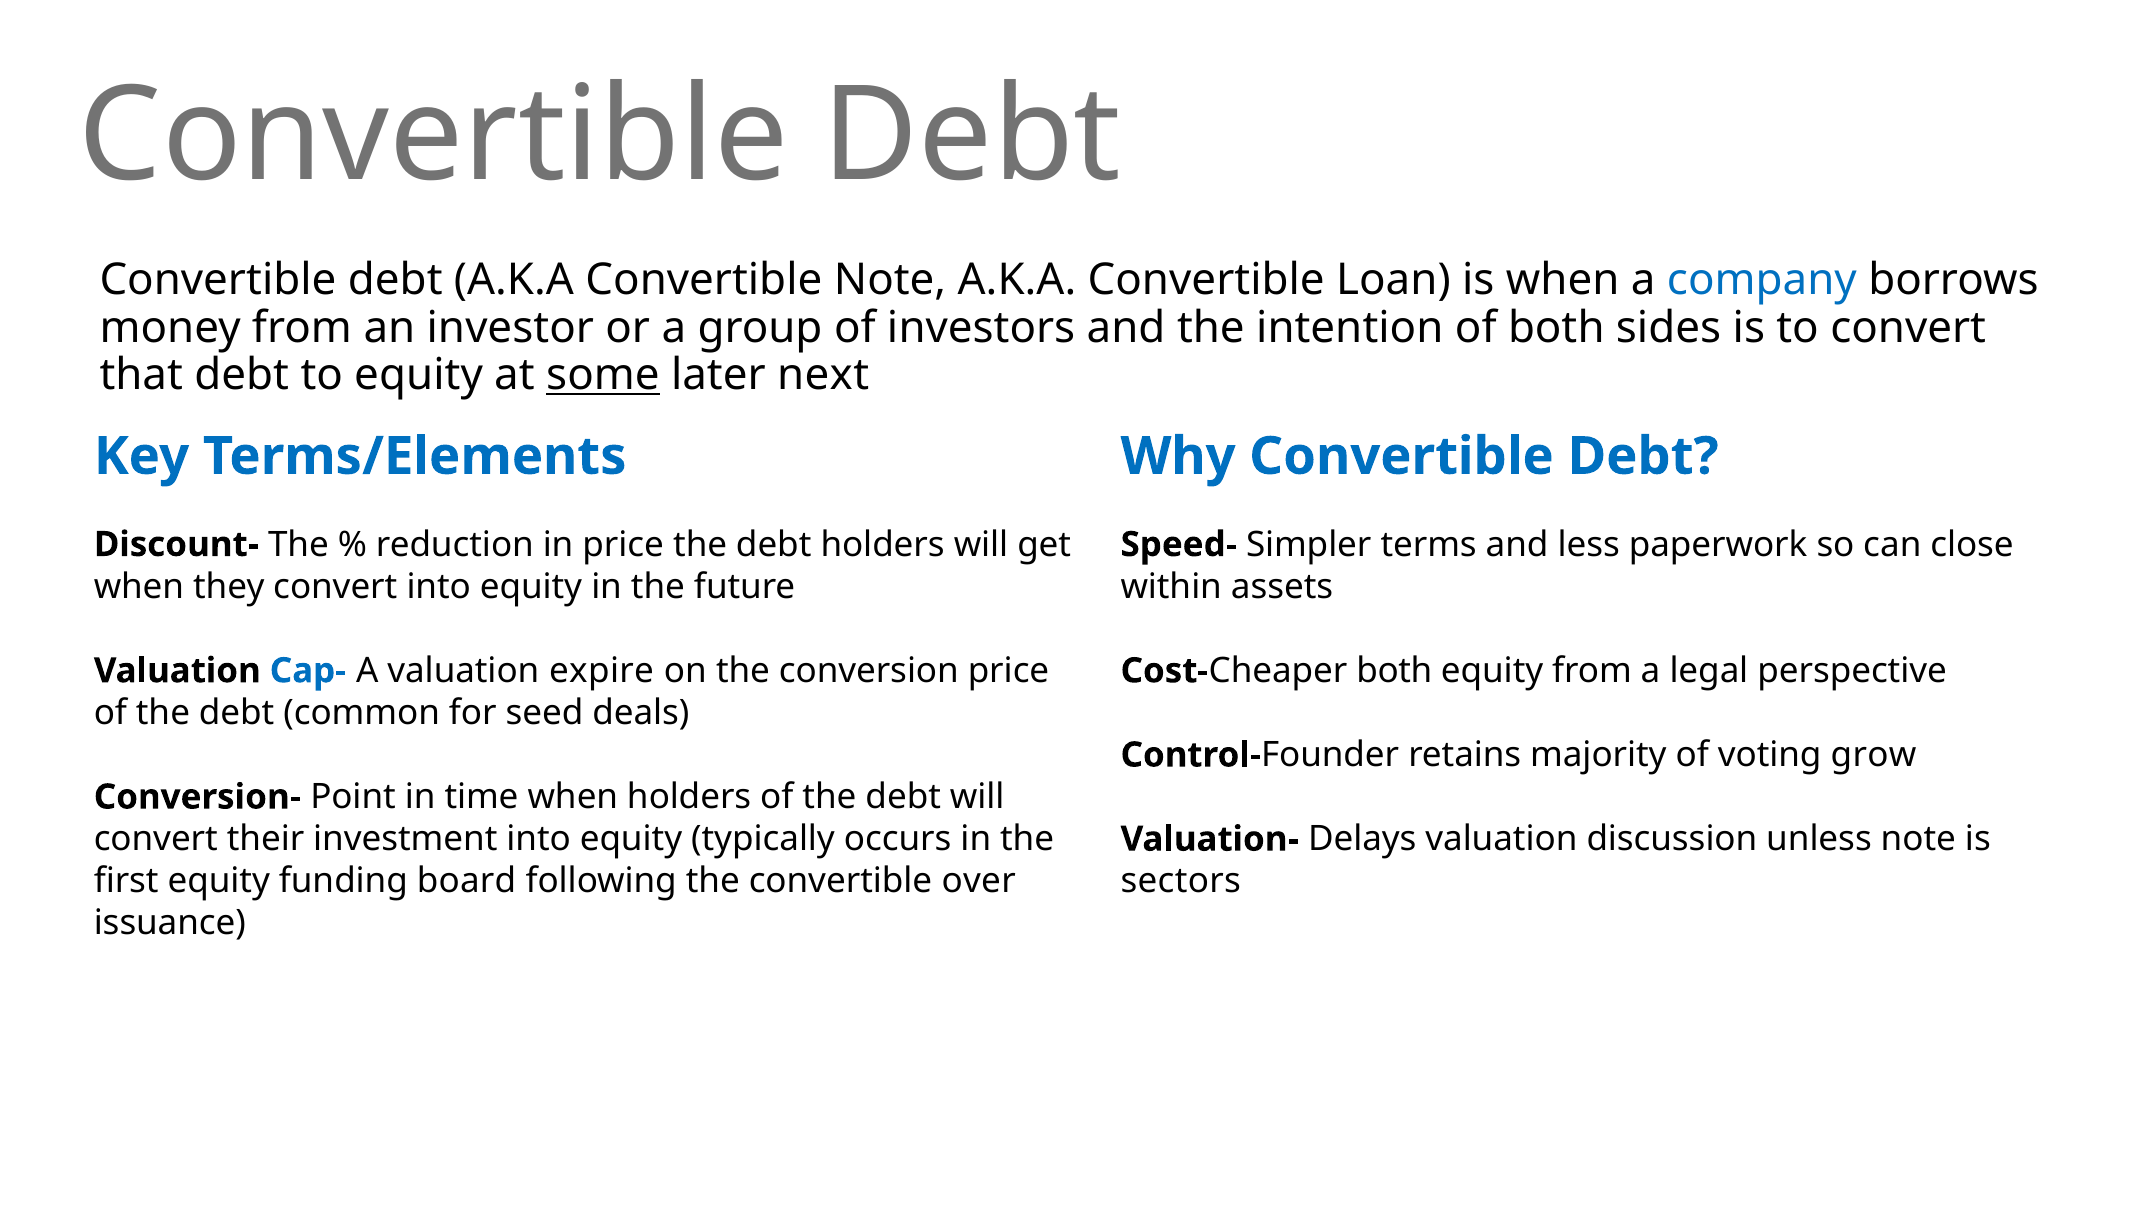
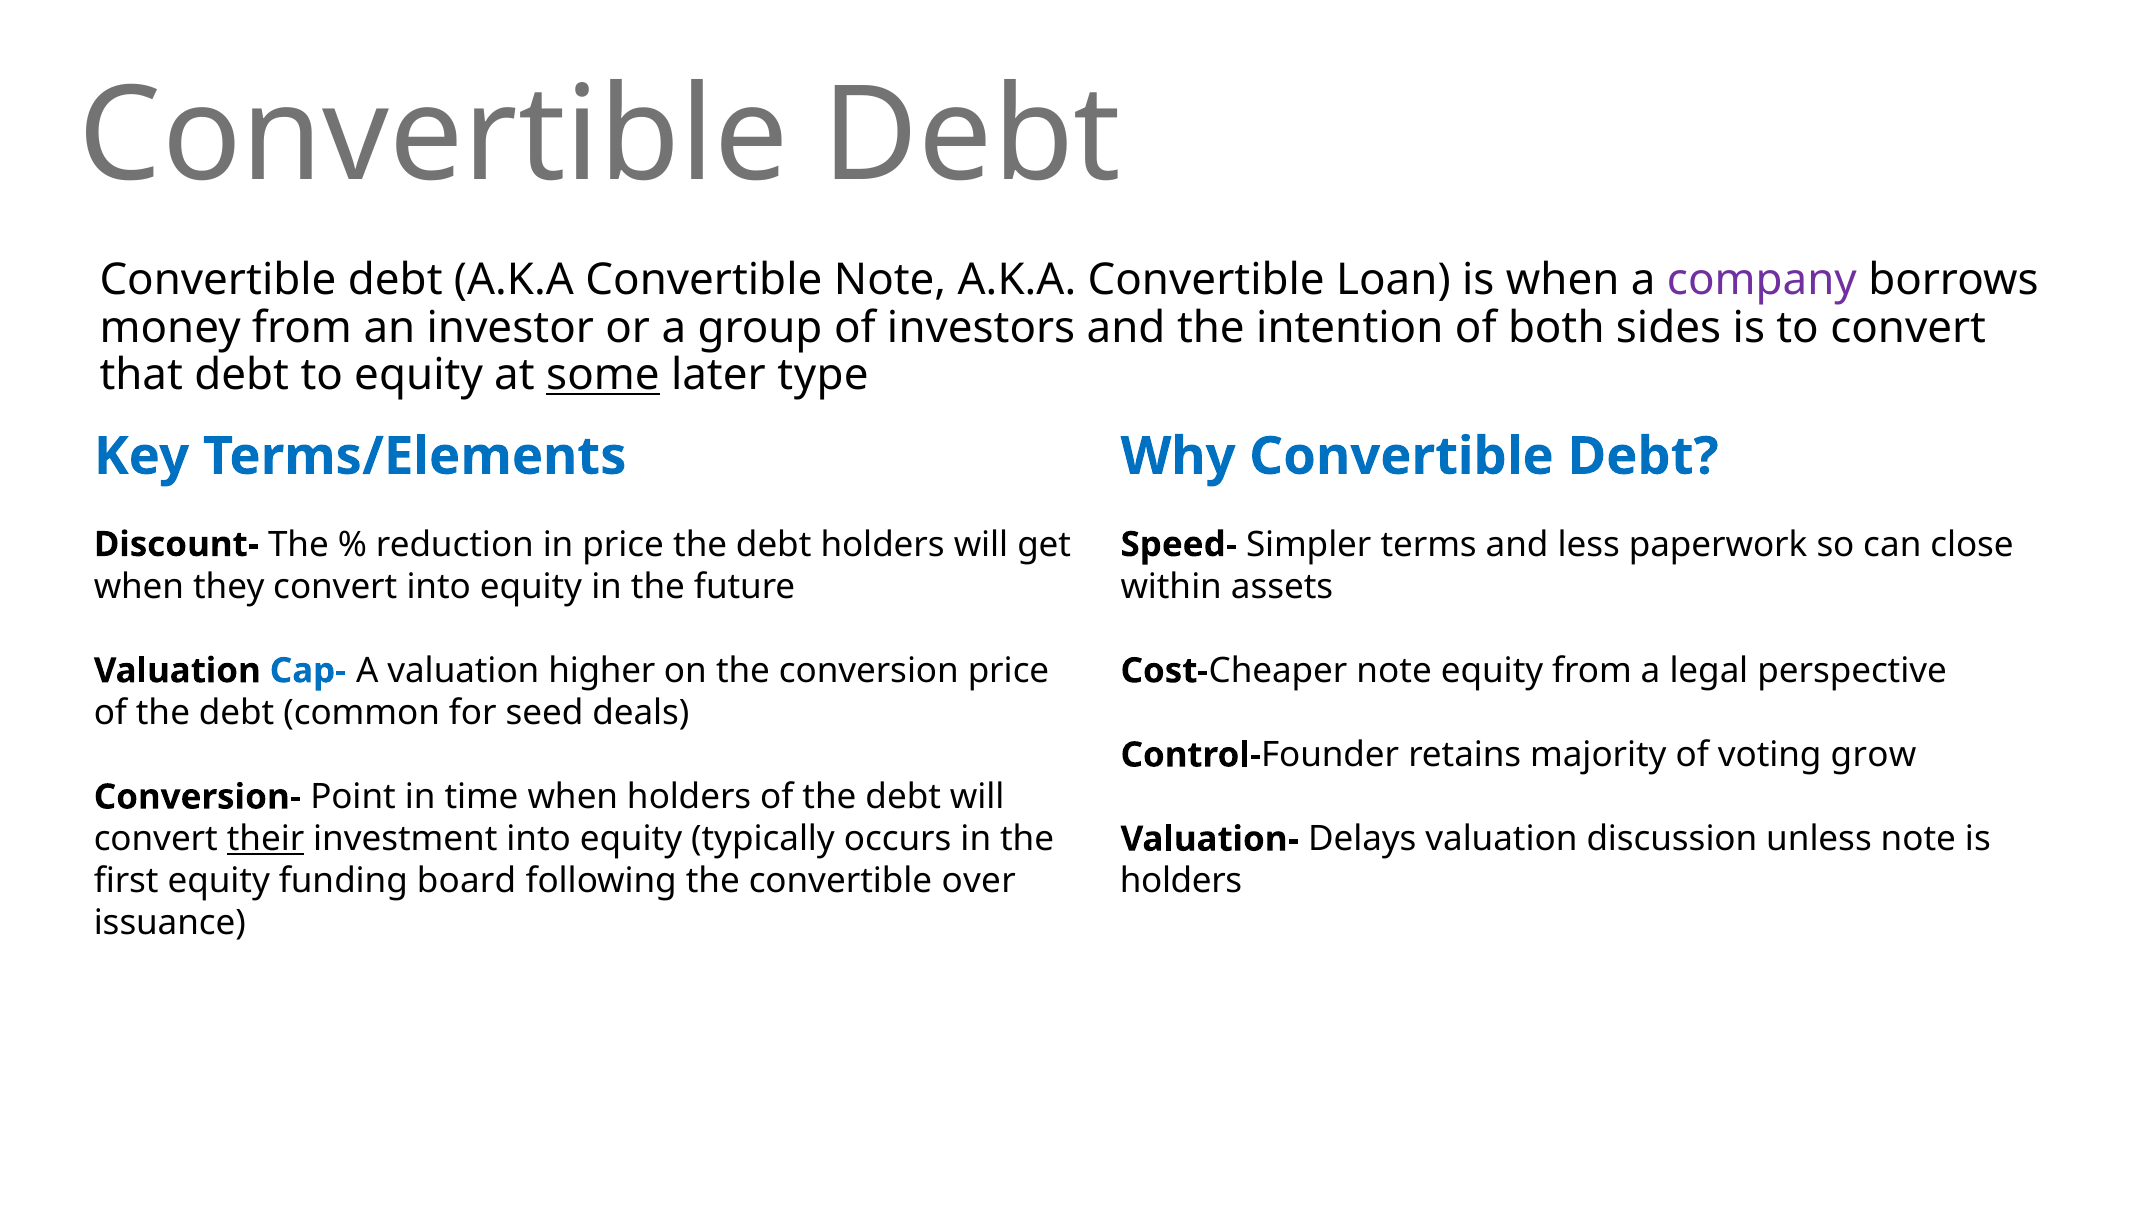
company colour: blue -> purple (1762, 280)
next: next -> type (823, 375)
Cost-Cheaper both: both -> note (1394, 671)
expire: expire -> higher (602, 670)
their underline: none -> present (266, 839)
sectors: sectors -> holders (1181, 881)
